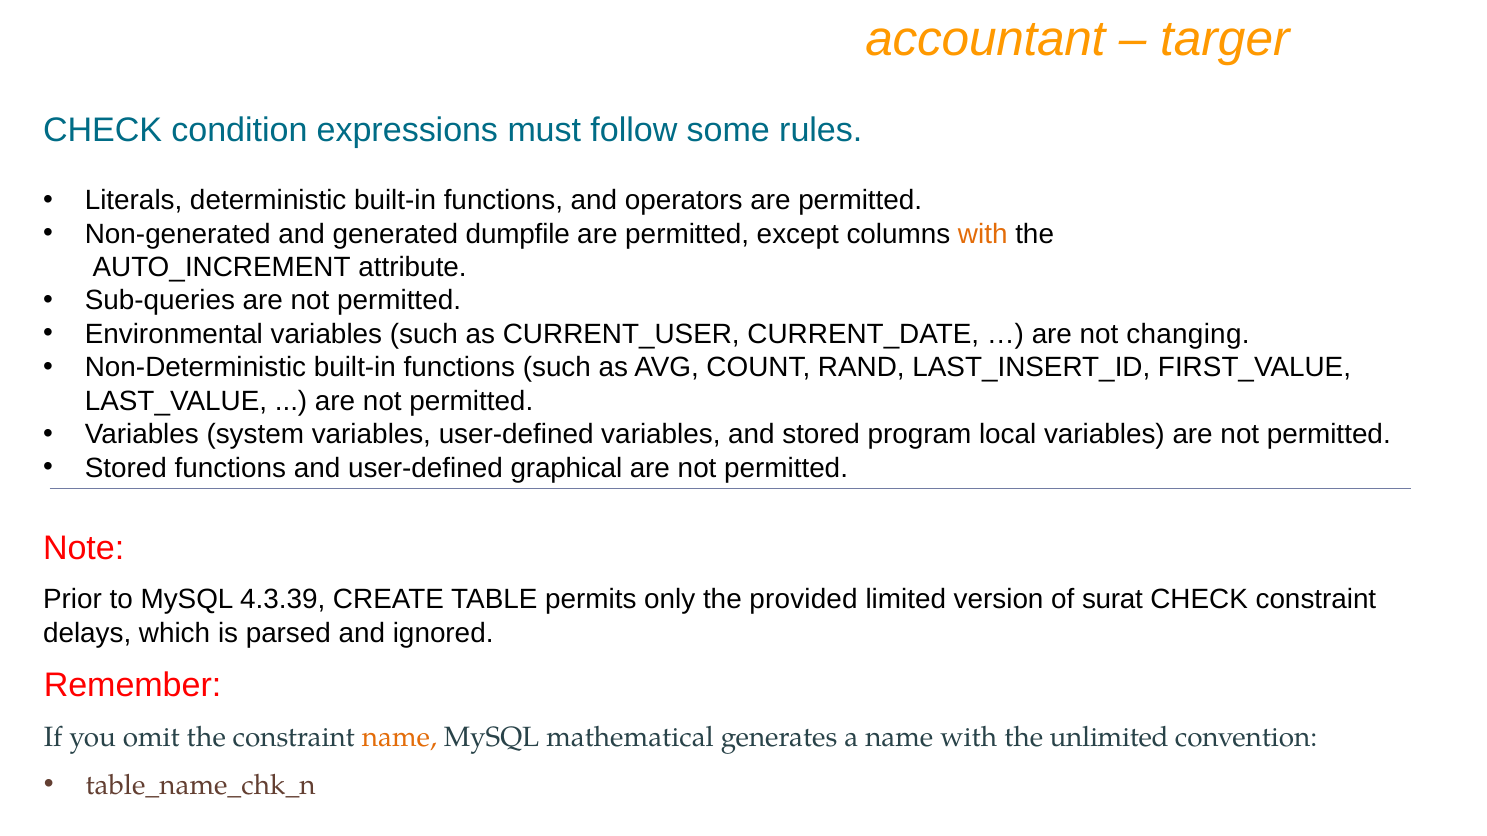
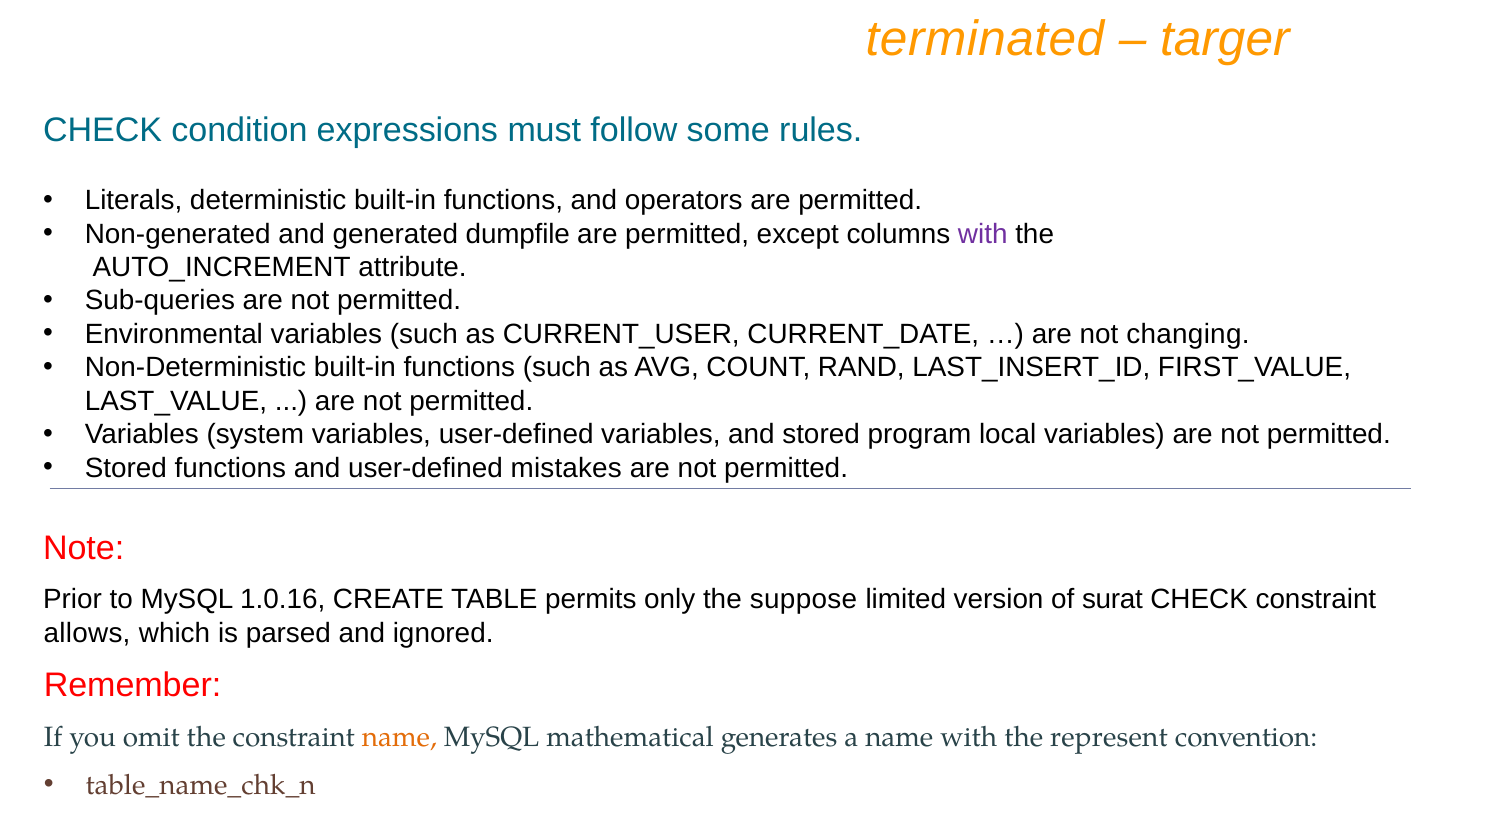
accountant: accountant -> terminated (985, 39)
with colour: orange -> purple (983, 234)
graphical: graphical -> mistakes (566, 468)
4.3.39: 4.3.39 -> 1.0.16 (283, 600)
provided: provided -> suppose (804, 600)
delays: delays -> allows (87, 634)
unlimited: unlimited -> represent (1109, 737)
